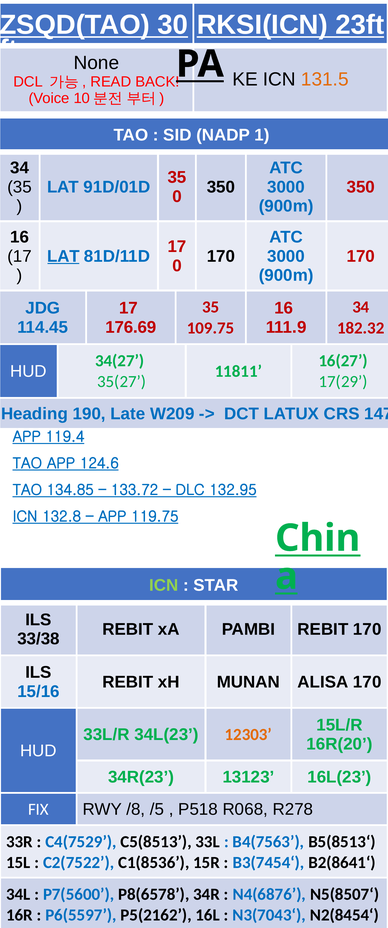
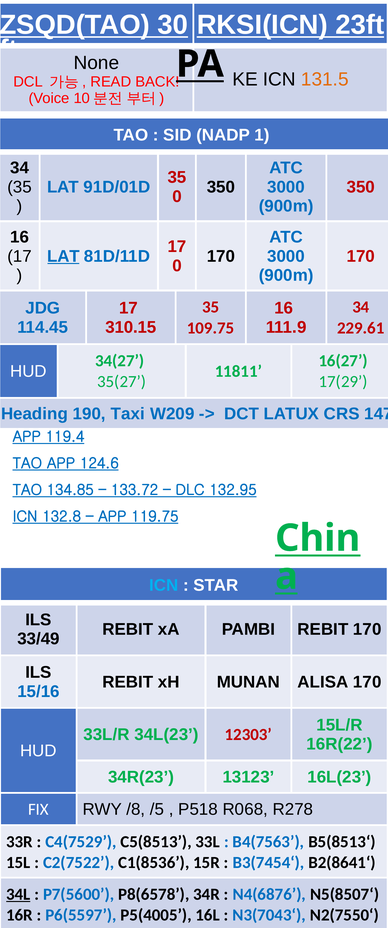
176.69: 176.69 -> 310.15 (131, 327)
182.32: 182.32 -> 229.61 (361, 328)
190 Late: Late -> Taxi (128, 414)
ICN colour: light green -> light blue (164, 586)
33/38: 33/38 -> 33/49 (38, 639)
12303 colour: orange -> red (248, 735)
16R(20: 16R(20 -> 16R(22 (339, 744)
34L underline: none -> present (18, 895)
P5(2162: P5(2162 -> P5(4005 (156, 915)
N2(8454‘: N2(8454‘ -> N2(7550‘ (344, 915)
